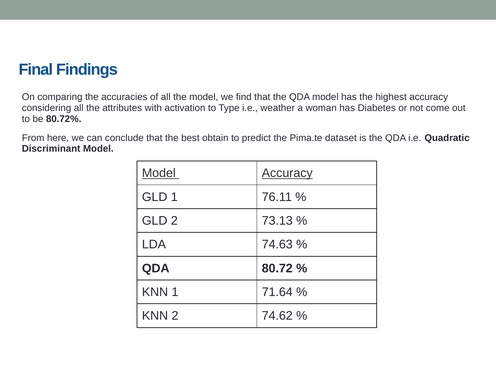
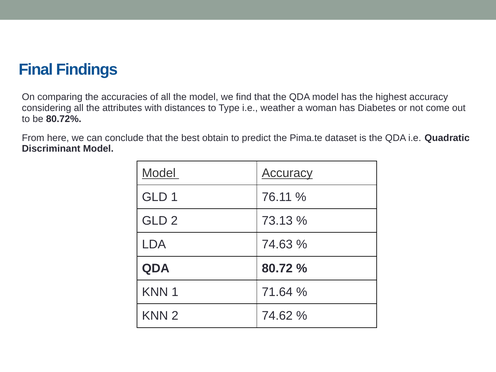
activation: activation -> distances (185, 108)
